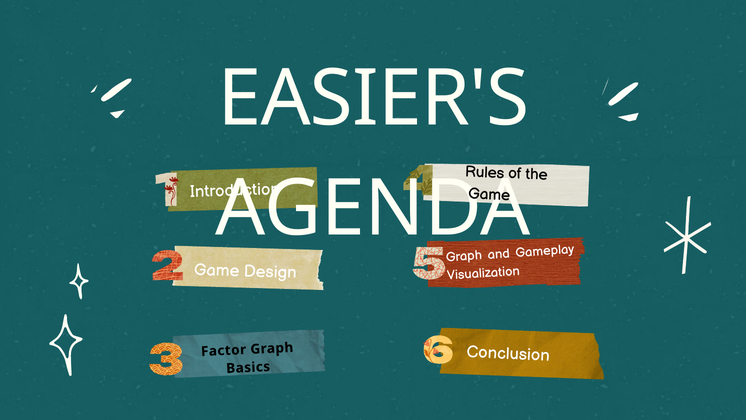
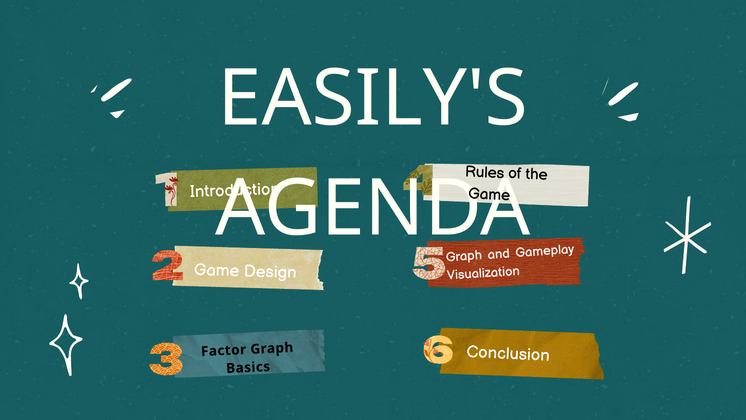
EASIER'S: EASIER'S -> EASILY'S (373, 99)
